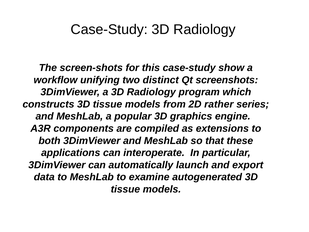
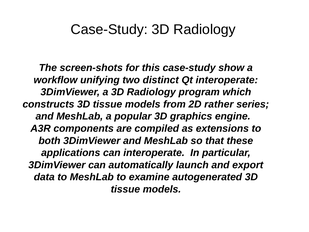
Qt screenshots: screenshots -> interoperate (227, 80)
